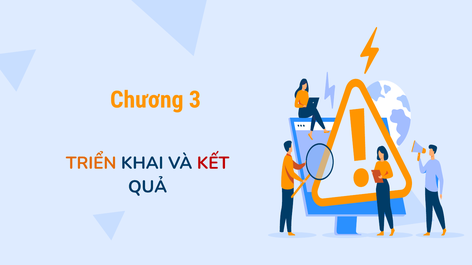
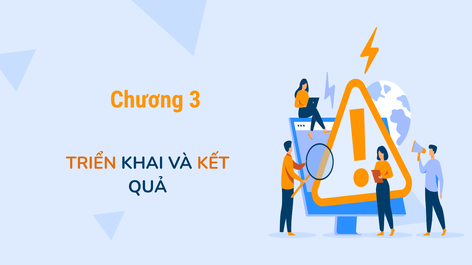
KẾT colour: red -> orange (213, 163)
